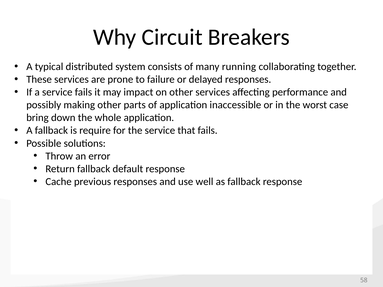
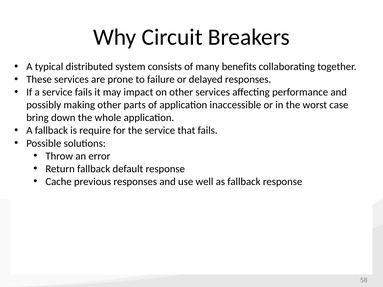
running: running -> benefits (239, 67)
